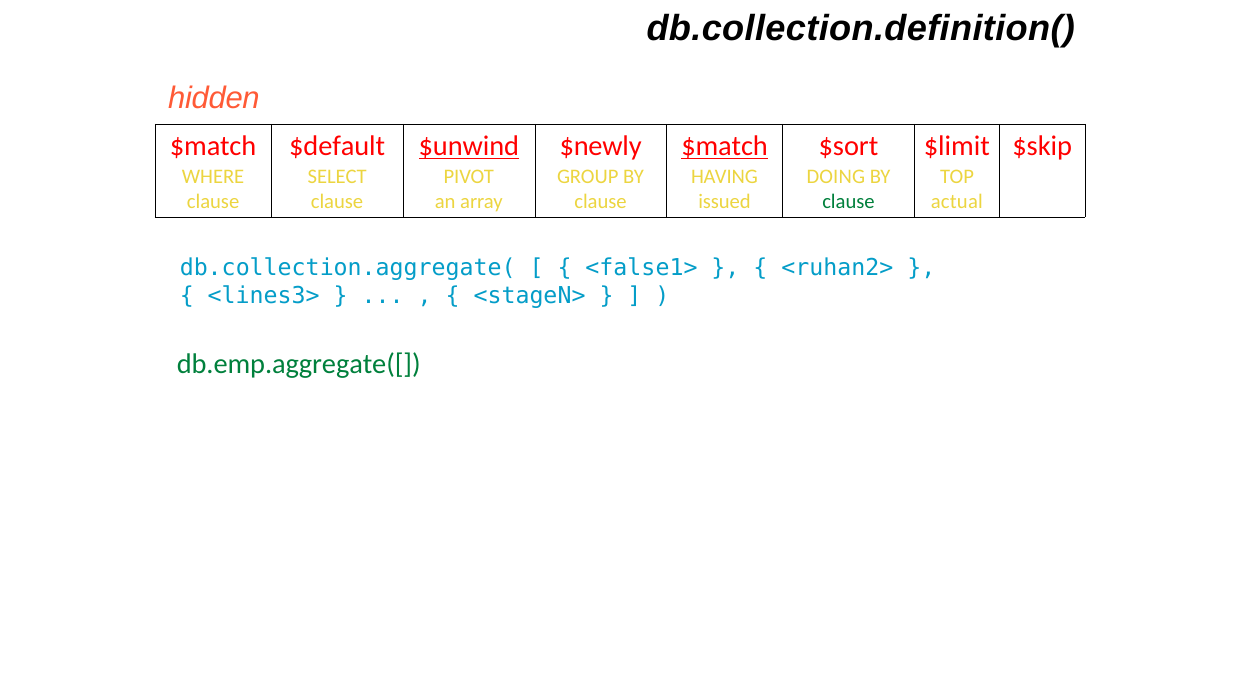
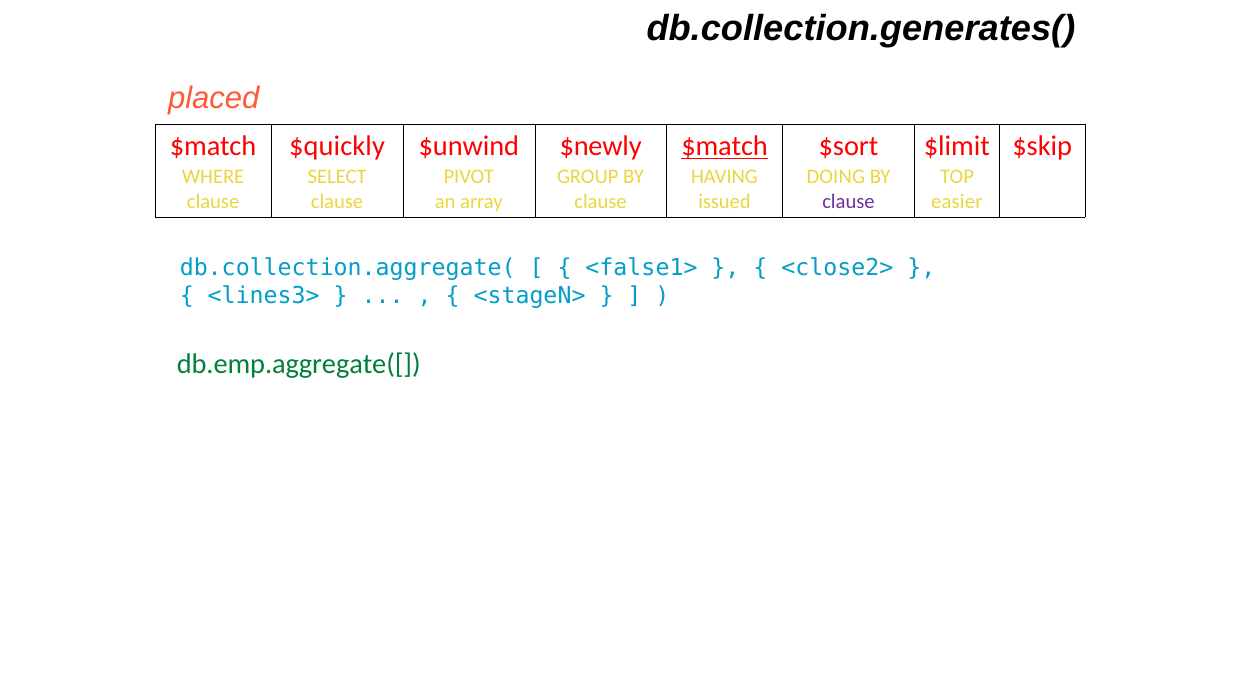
db.collection.definition(: db.collection.definition( -> db.collection.generates( (861, 29)
hidden: hidden -> placed (214, 98)
$default: $default -> $quickly (337, 146)
$unwind underline: present -> none (469, 146)
clause colour: green -> purple (848, 201)
actual: actual -> easier (957, 201)
<ruhan2>: <ruhan2> -> <close2> (837, 268)
